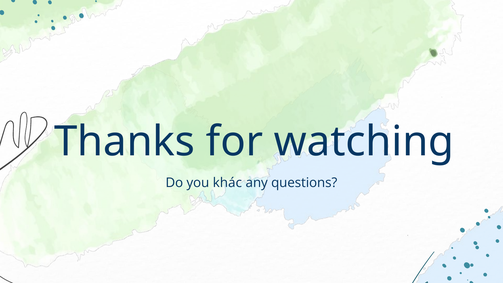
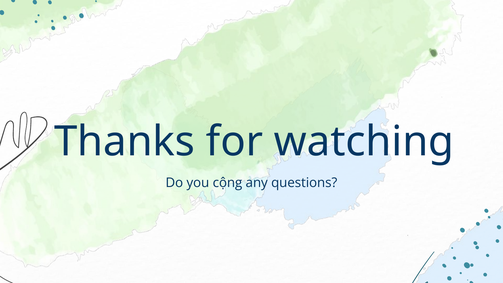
khác: khác -> cộng (227, 183)
